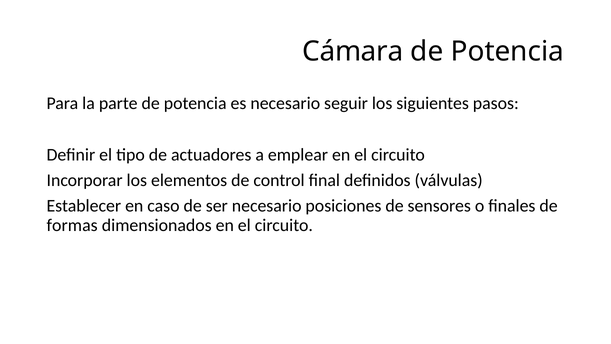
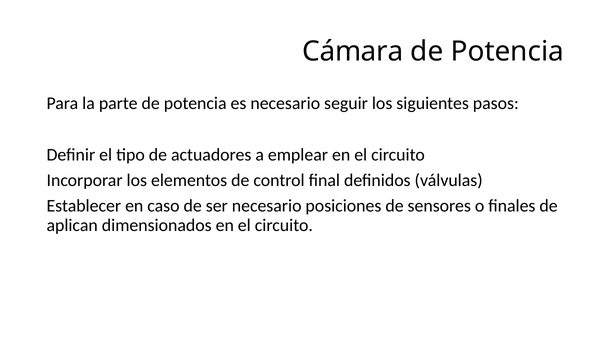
formas: formas -> aplican (72, 225)
